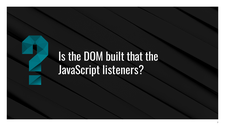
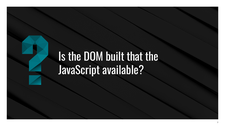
listeners: listeners -> available (123, 71)
